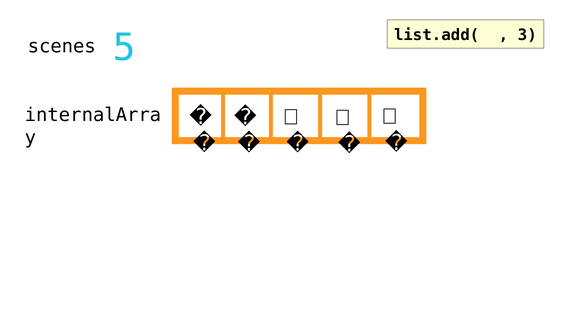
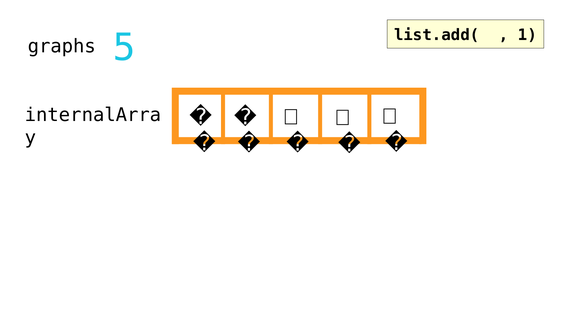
scenes: scenes -> graphs (62, 46)
3: 3 -> 1 (527, 35)
